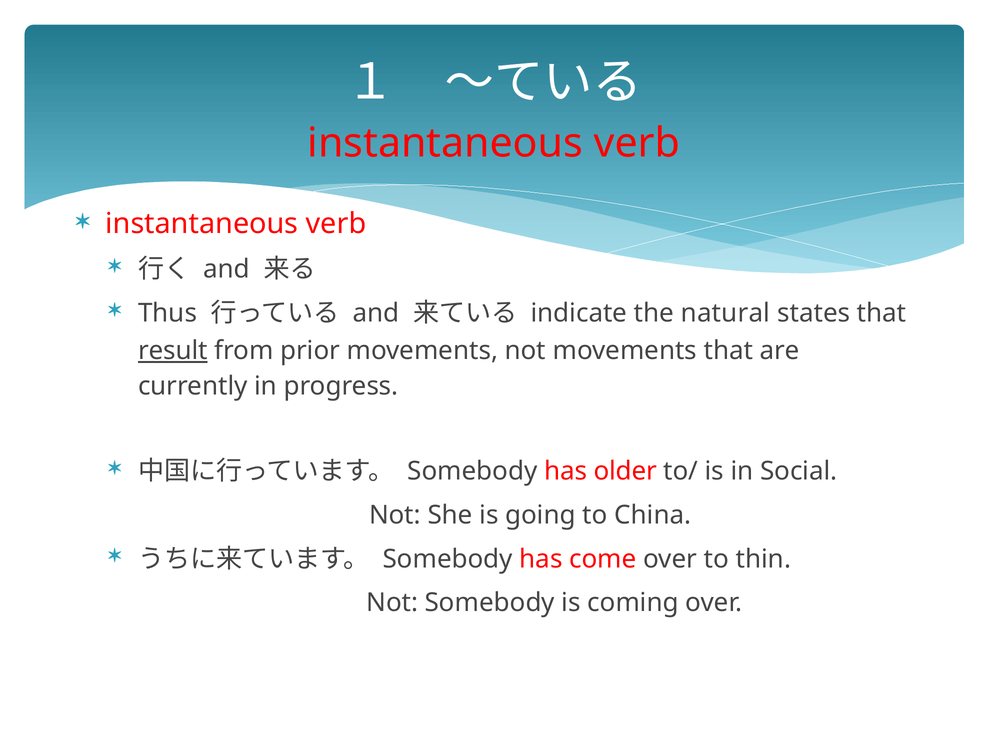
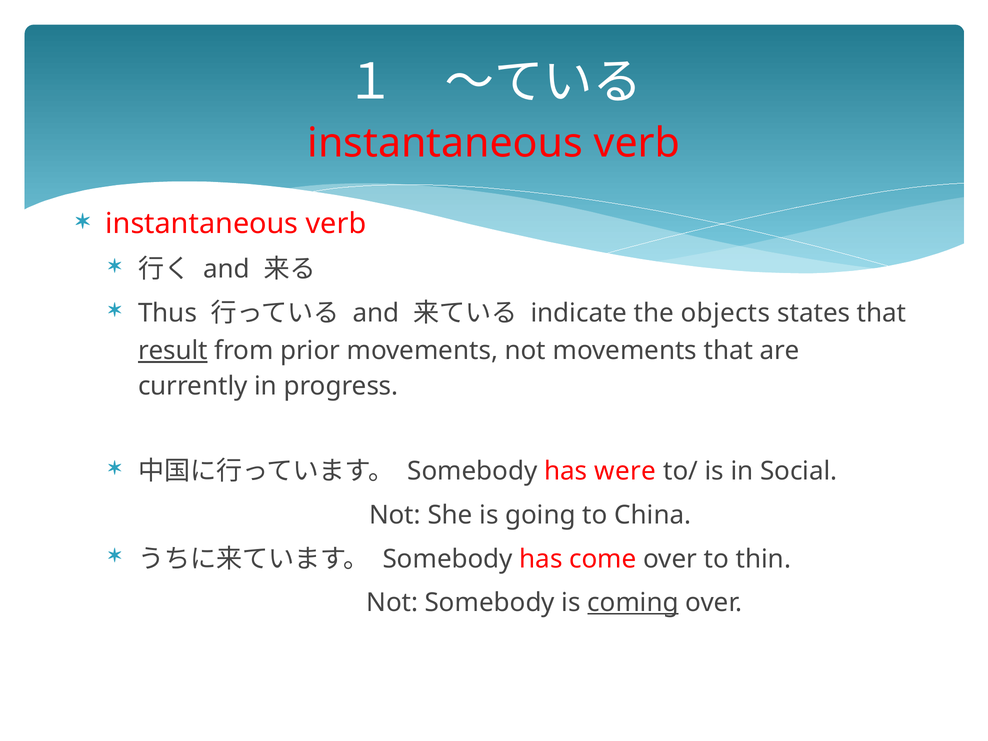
natural: natural -> objects (725, 313)
older: older -> were (625, 471)
coming underline: none -> present (633, 603)
